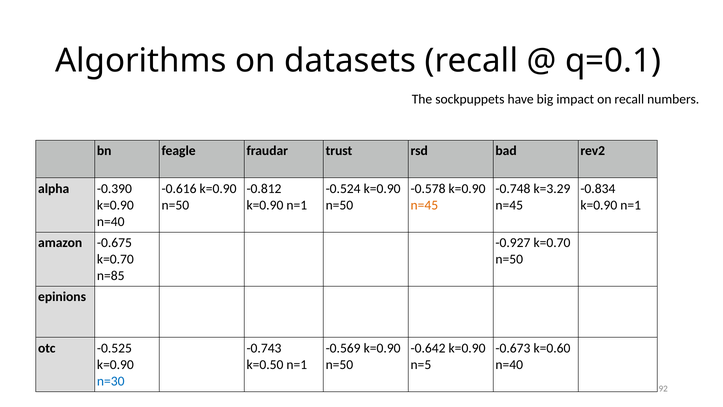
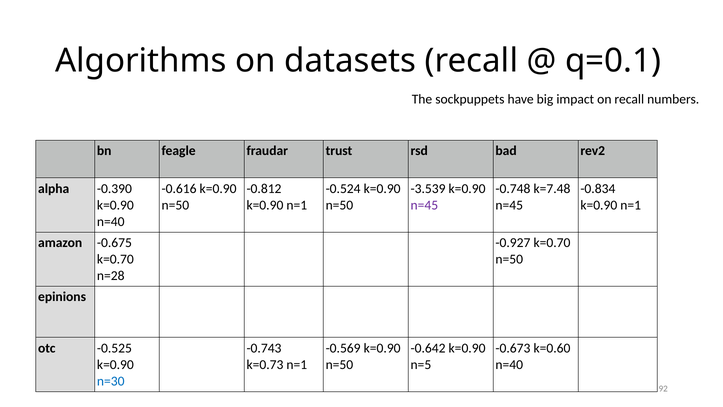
-0.578: -0.578 -> -3.539 (428, 188)
k=3.29: k=3.29 -> k=7.48 (552, 188)
n=45 colour: orange -> purple (424, 205)
n=85: n=85 -> n=28 (111, 276)
k=0.50: k=0.50 -> k=0.73 (265, 364)
